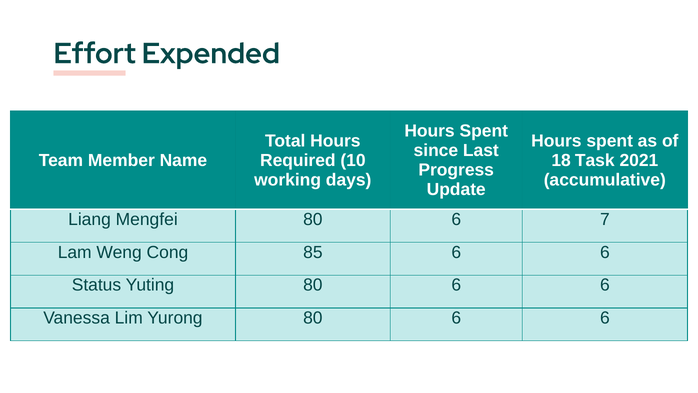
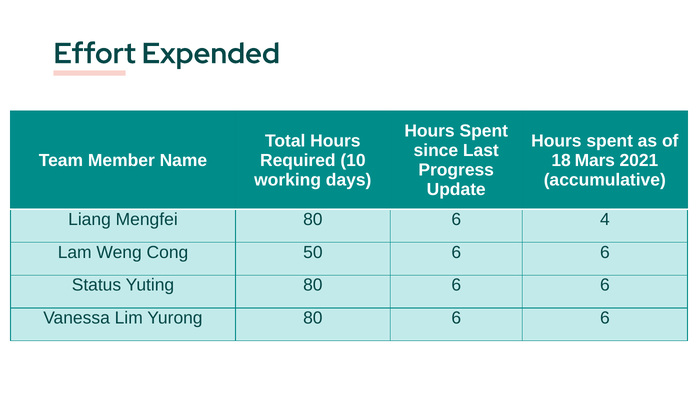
Task: Task -> Mars (595, 160)
7: 7 -> 4 (605, 219)
85: 85 -> 50 (313, 252)
